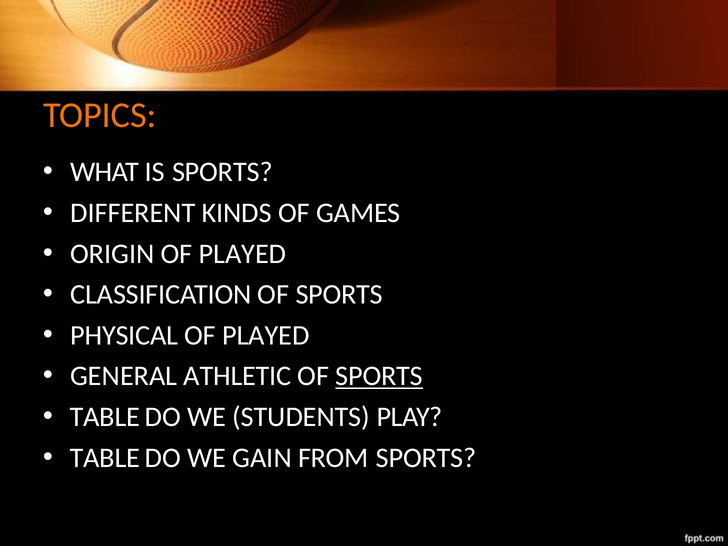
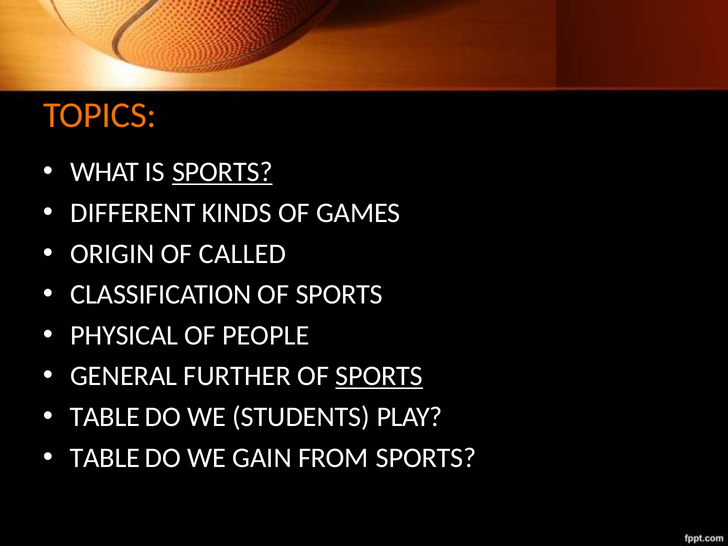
SPORTS underline: none -> present (222, 172)
ORIGIN OF PLAYED: PLAYED -> CALLED (242, 254)
PLAYED: PLAYED -> PEOPLE (266, 335)
ATHLETIC: ATHLETIC -> FURTHER (237, 376)
